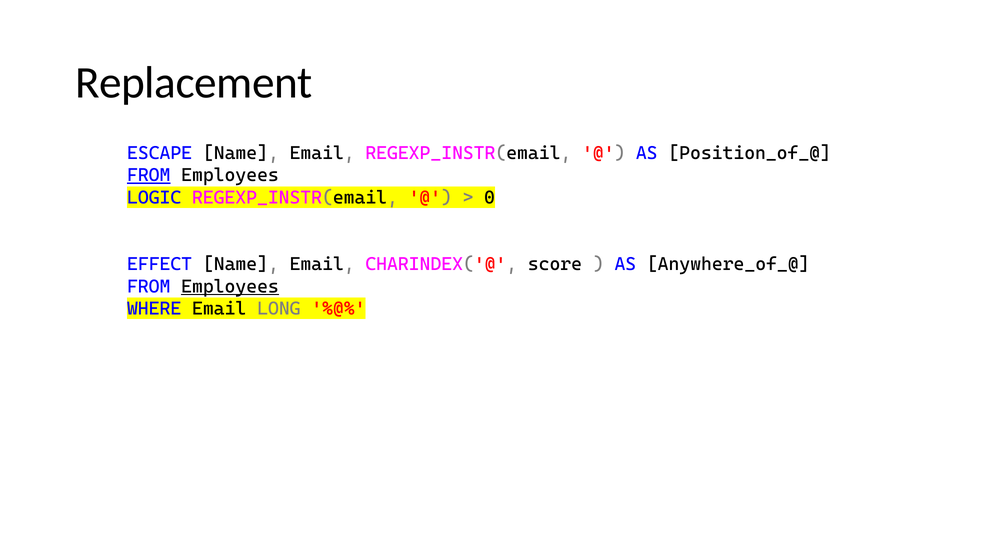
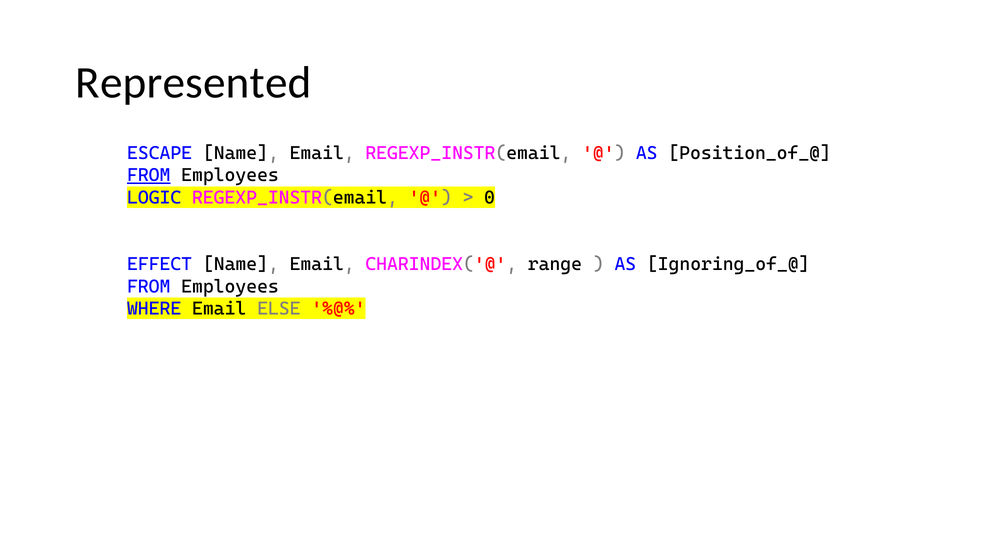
Replacement: Replacement -> Represented (193, 83)
score: score -> range (555, 264)
Anywhere_of_@: Anywhere_of_@ -> Ignoring_of_@ (728, 264)
Employees underline: present -> none (230, 286)
LONG: LONG -> ELSE (279, 309)
